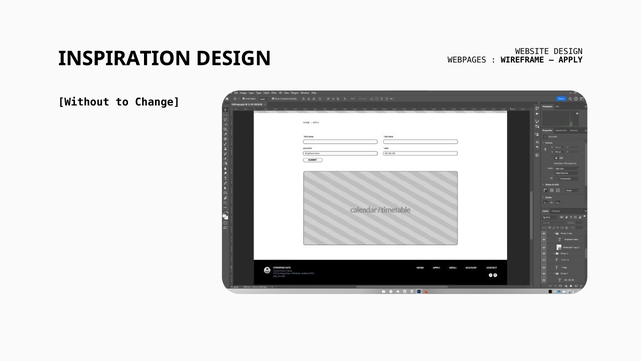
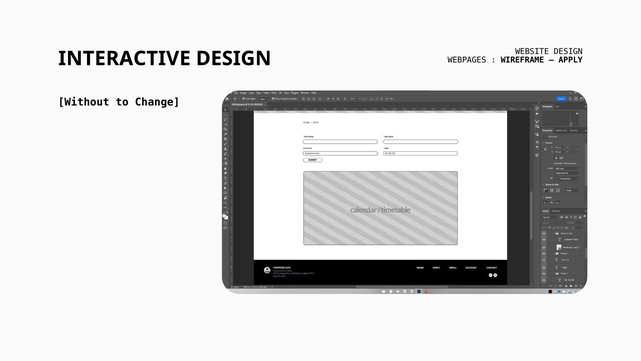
INSPIRATION: INSPIRATION -> INTERACTIVE (124, 58)
